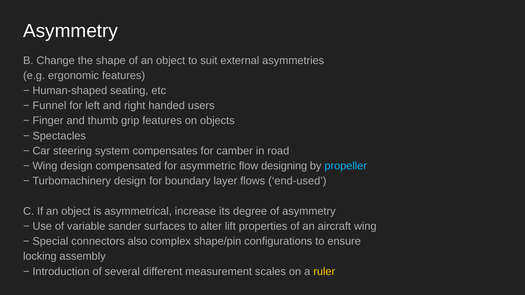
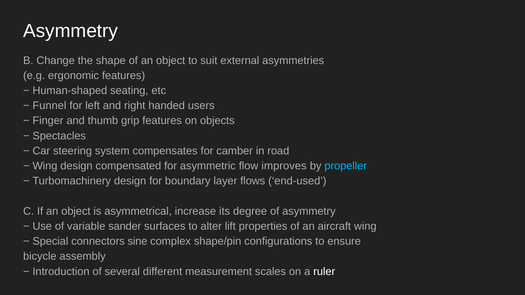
designing: designing -> improves (284, 166)
also: also -> sine (138, 242)
locking: locking -> bicycle (40, 257)
ruler colour: yellow -> white (324, 272)
